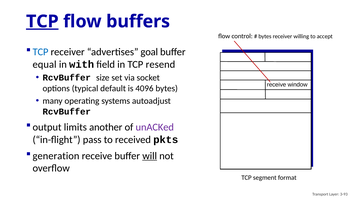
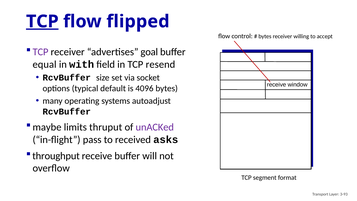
buffers: buffers -> flipped (138, 21)
TCP colour: blue -> purple (40, 52)
output: output -> maybe (47, 127)
another: another -> thruput (106, 127)
pkts: pkts -> asks (166, 139)
generation: generation -> throughput (56, 156)
will underline: present -> none (150, 156)
